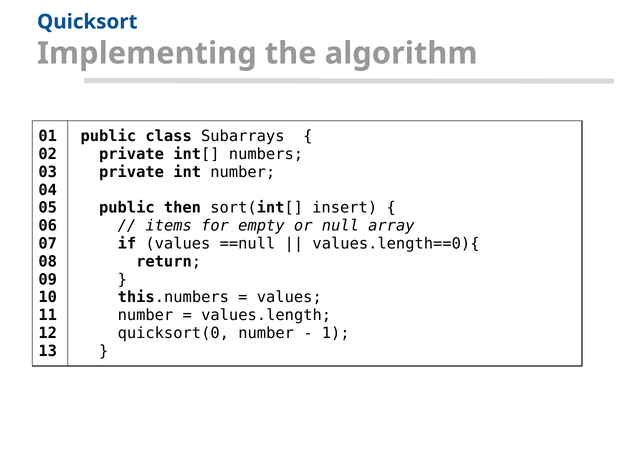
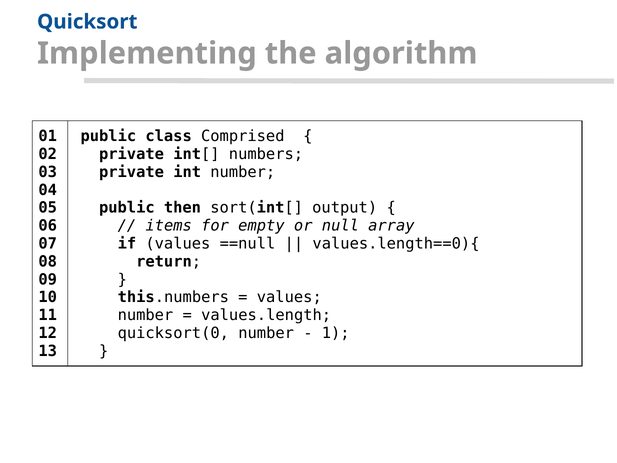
Subarrays: Subarrays -> Comprised (243, 136)
insert: insert -> output (345, 208)
